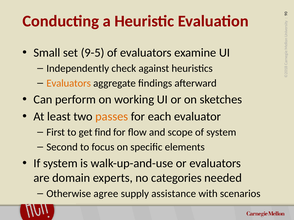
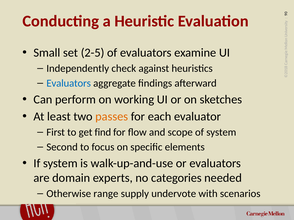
9-5: 9-5 -> 2-5 (93, 53)
Evaluators colour: orange -> blue (69, 83)
agree: agree -> range (106, 194)
assistance: assistance -> undervote (174, 194)
